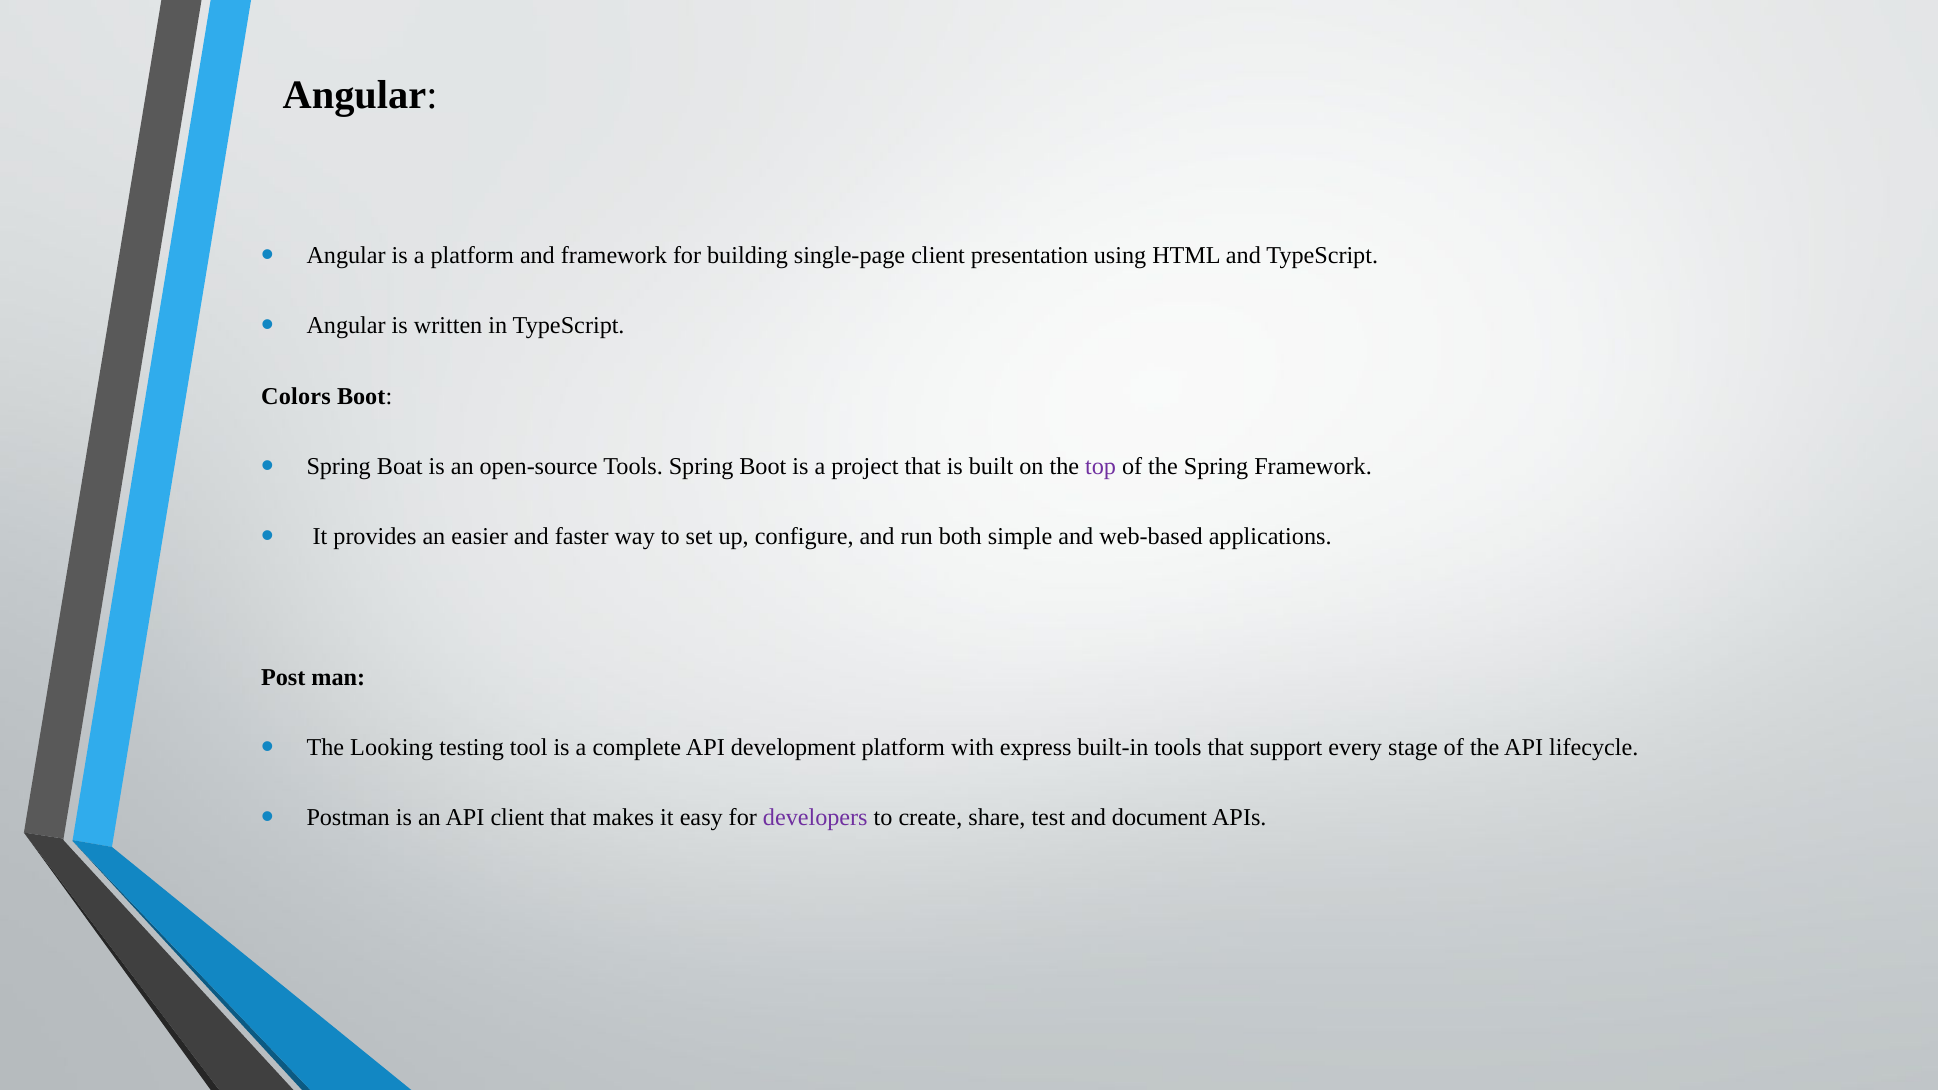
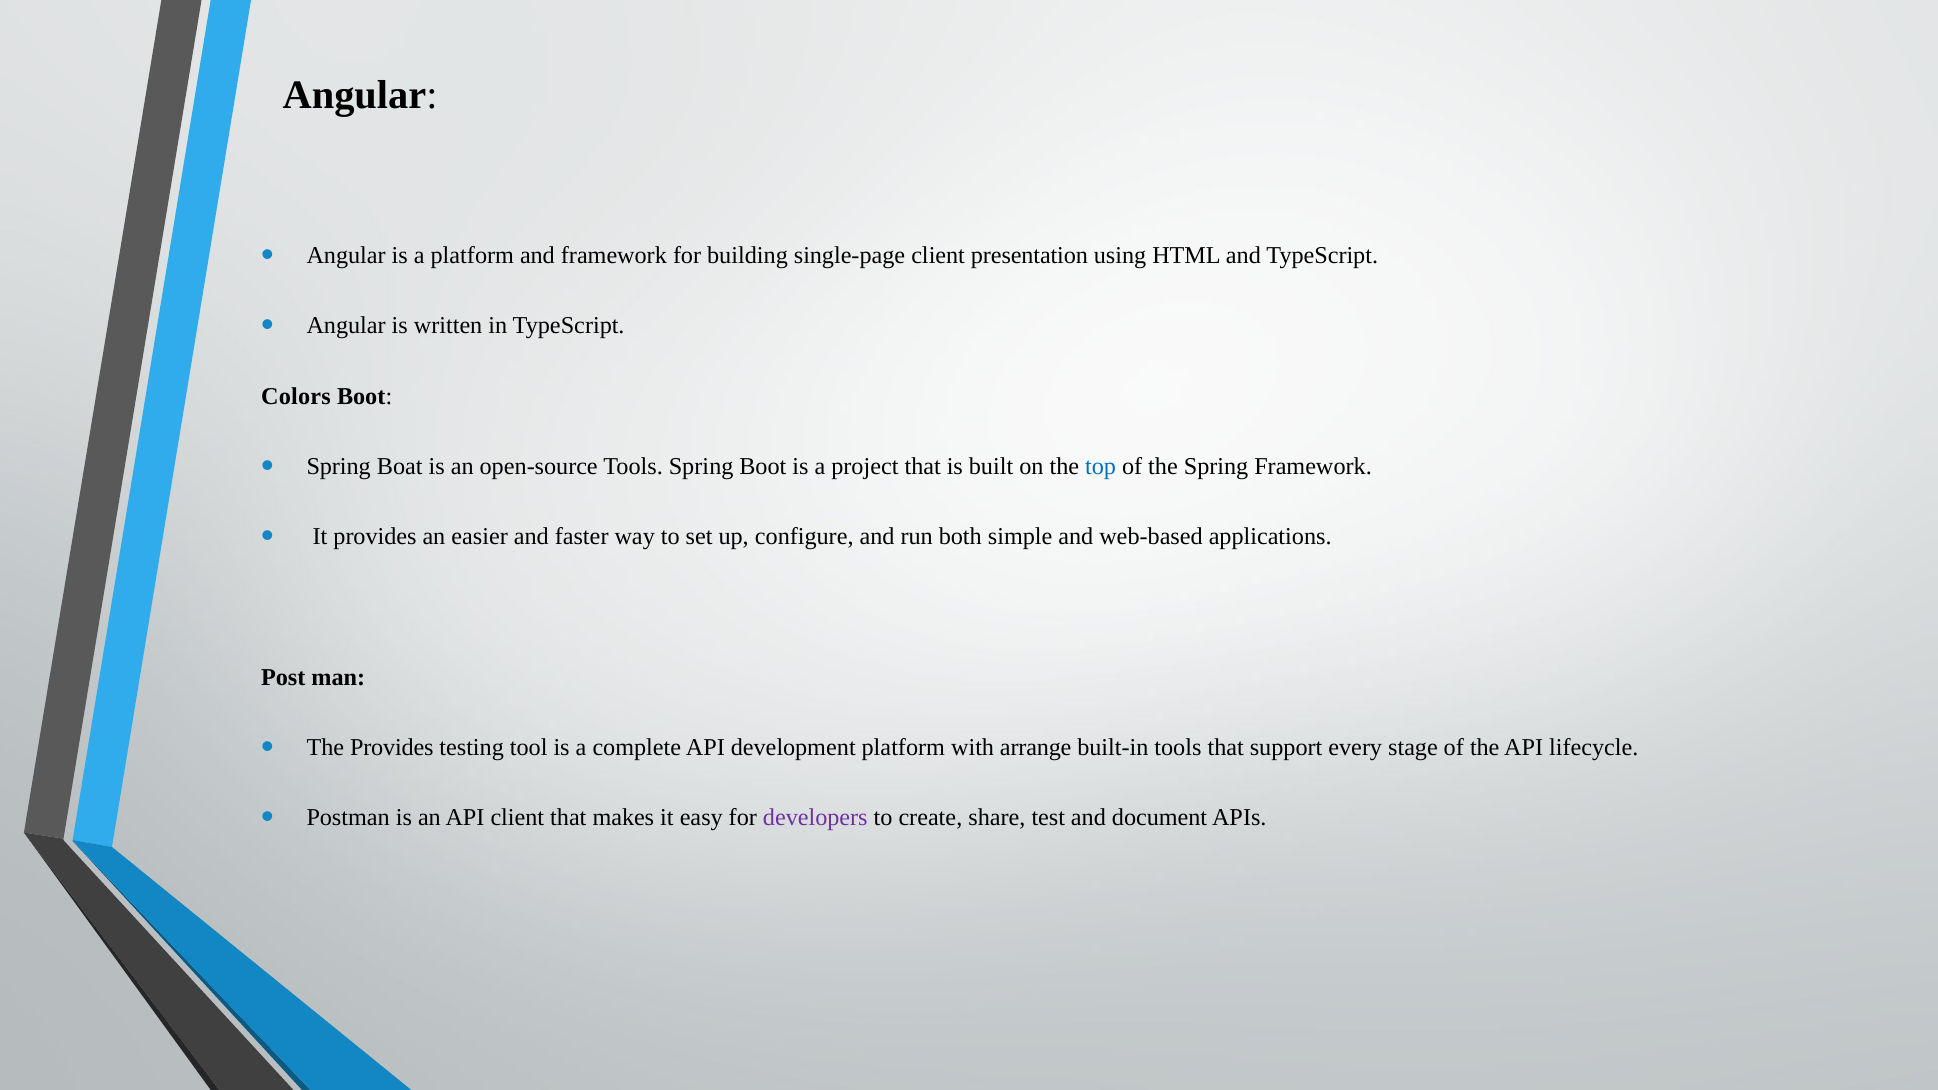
top colour: purple -> blue (1101, 467)
The Looking: Looking -> Provides (392, 748)
express: express -> arrange (1036, 748)
